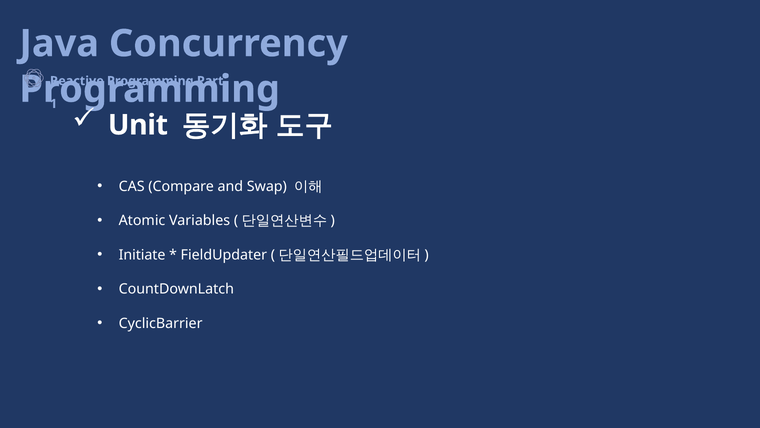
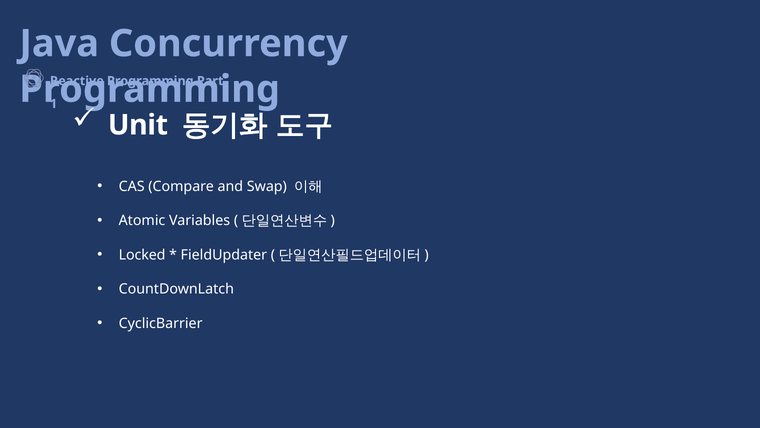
Initiate: Initiate -> Locked (142, 255)
